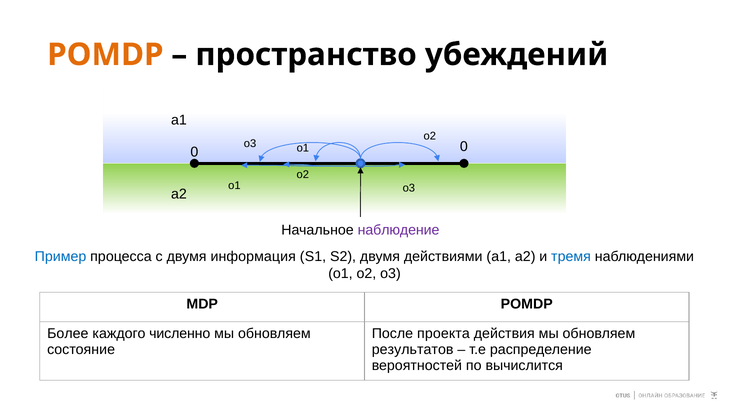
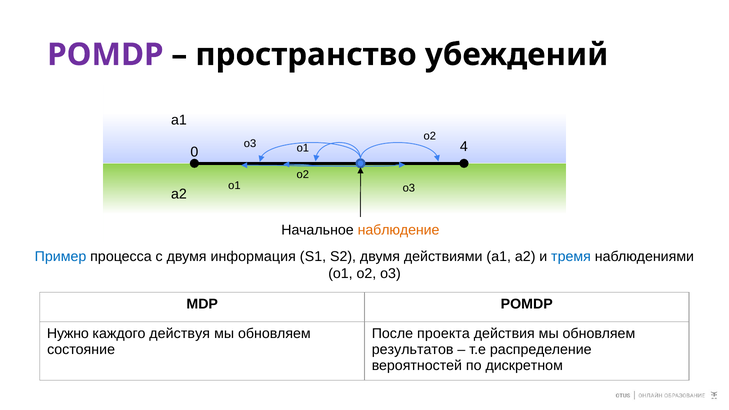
POMDP colour: orange -> purple (105, 55)
0 0: 0 -> 4 (464, 147)
наблюдение colour: purple -> orange (399, 230)
Более: Более -> Нужно (68, 334)
численно: численно -> действуя (180, 334)
вычислится: вычислится -> дискретном (524, 366)
